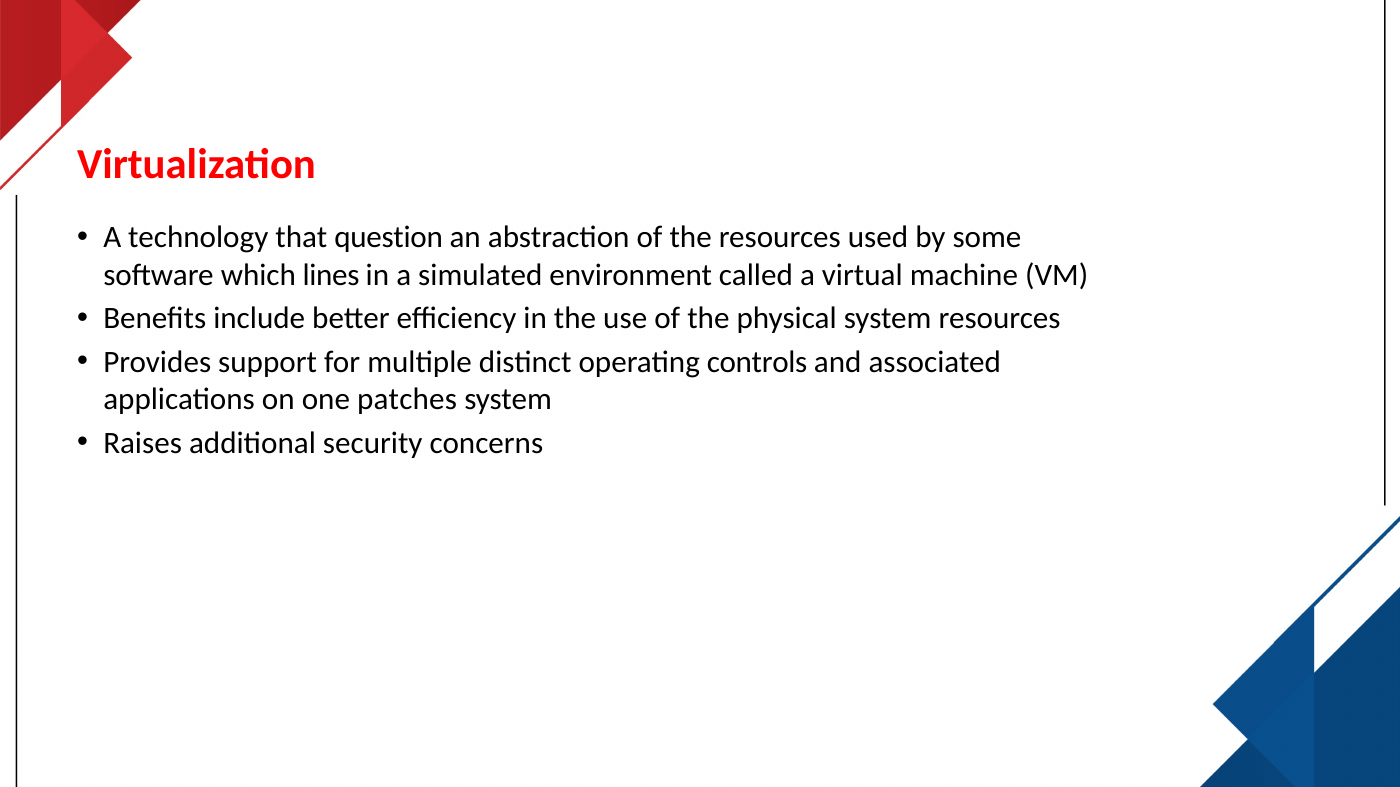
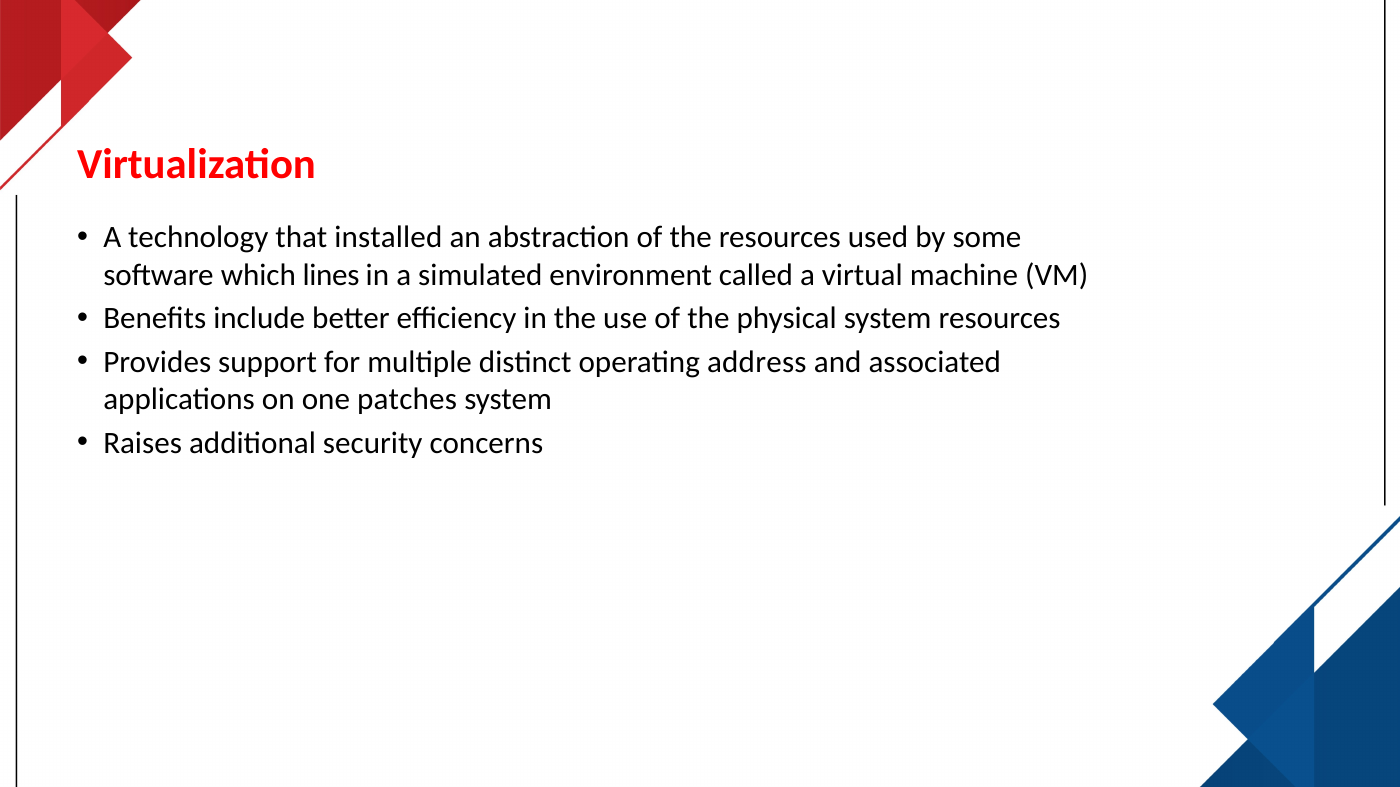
question: question -> installed (388, 238)
controls: controls -> address (757, 362)
